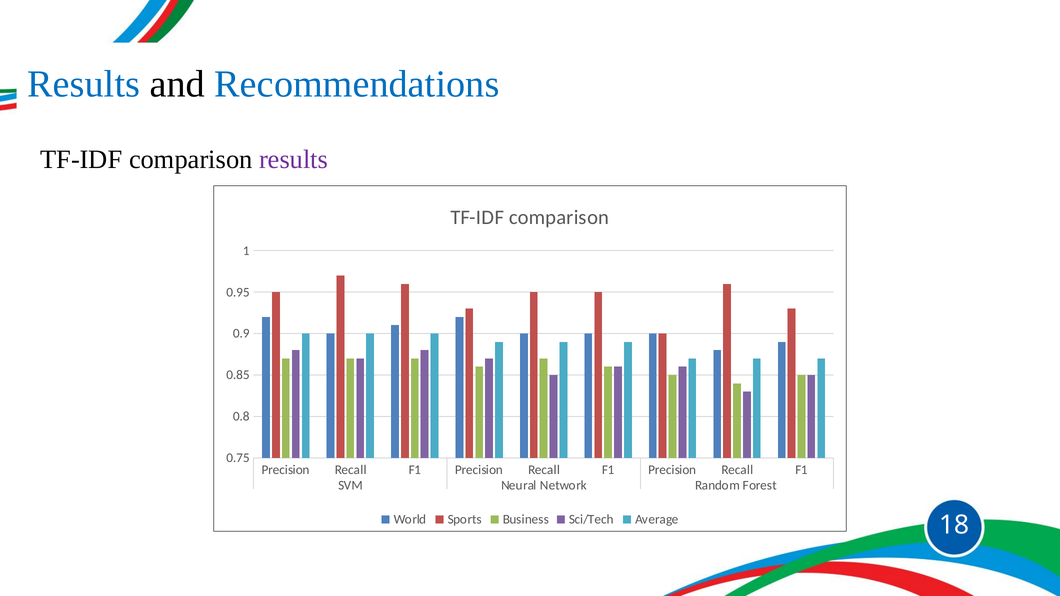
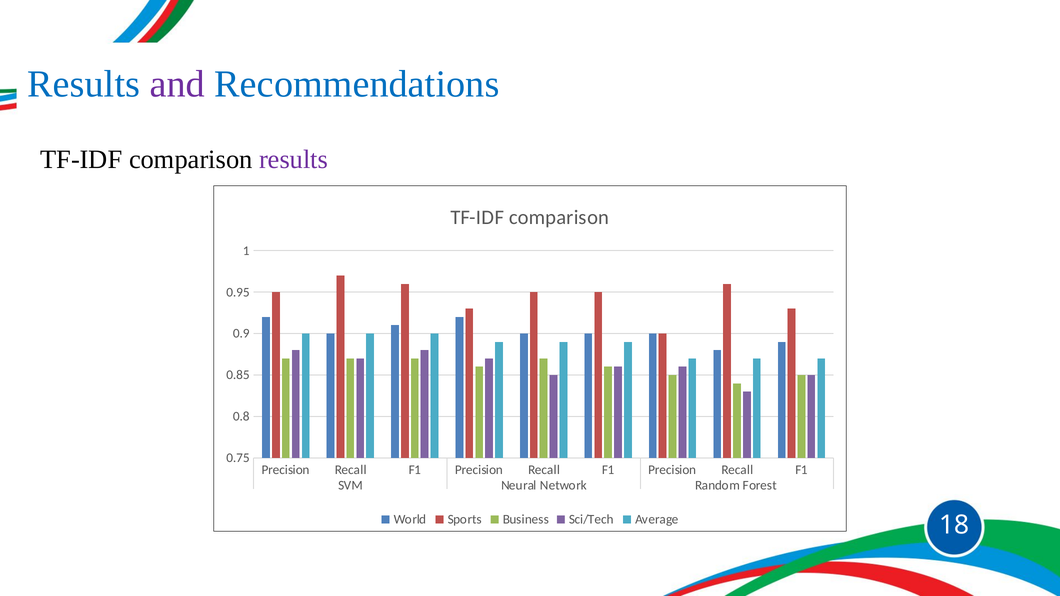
and colour: black -> purple (177, 84)
